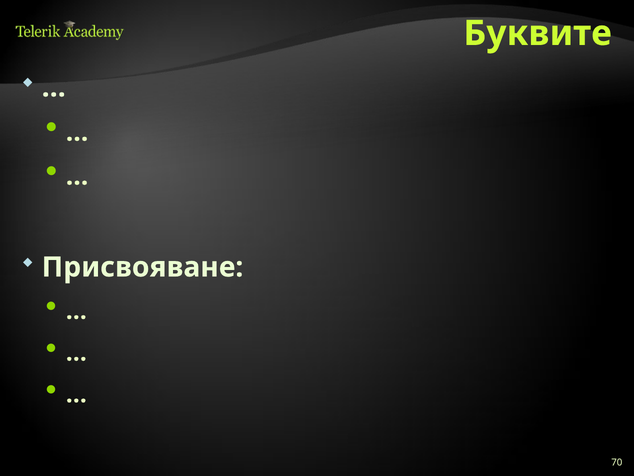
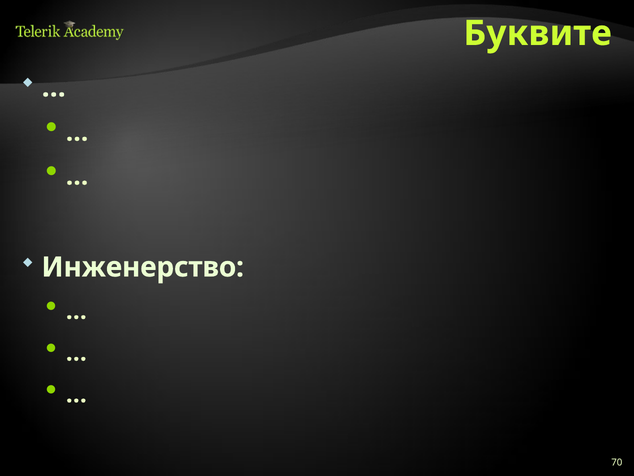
Присвояване: Присвояване -> Инженерство (143, 267)
